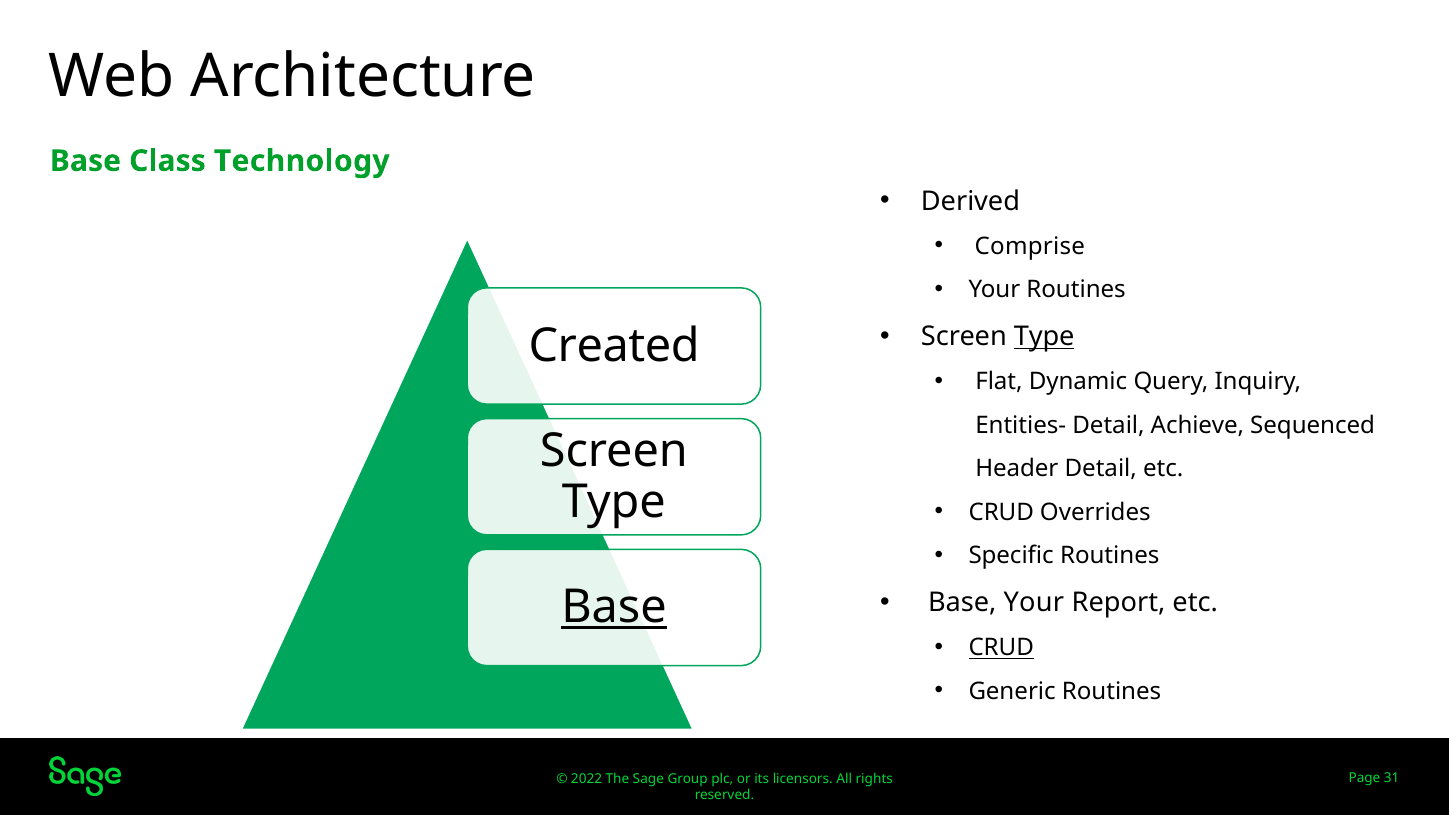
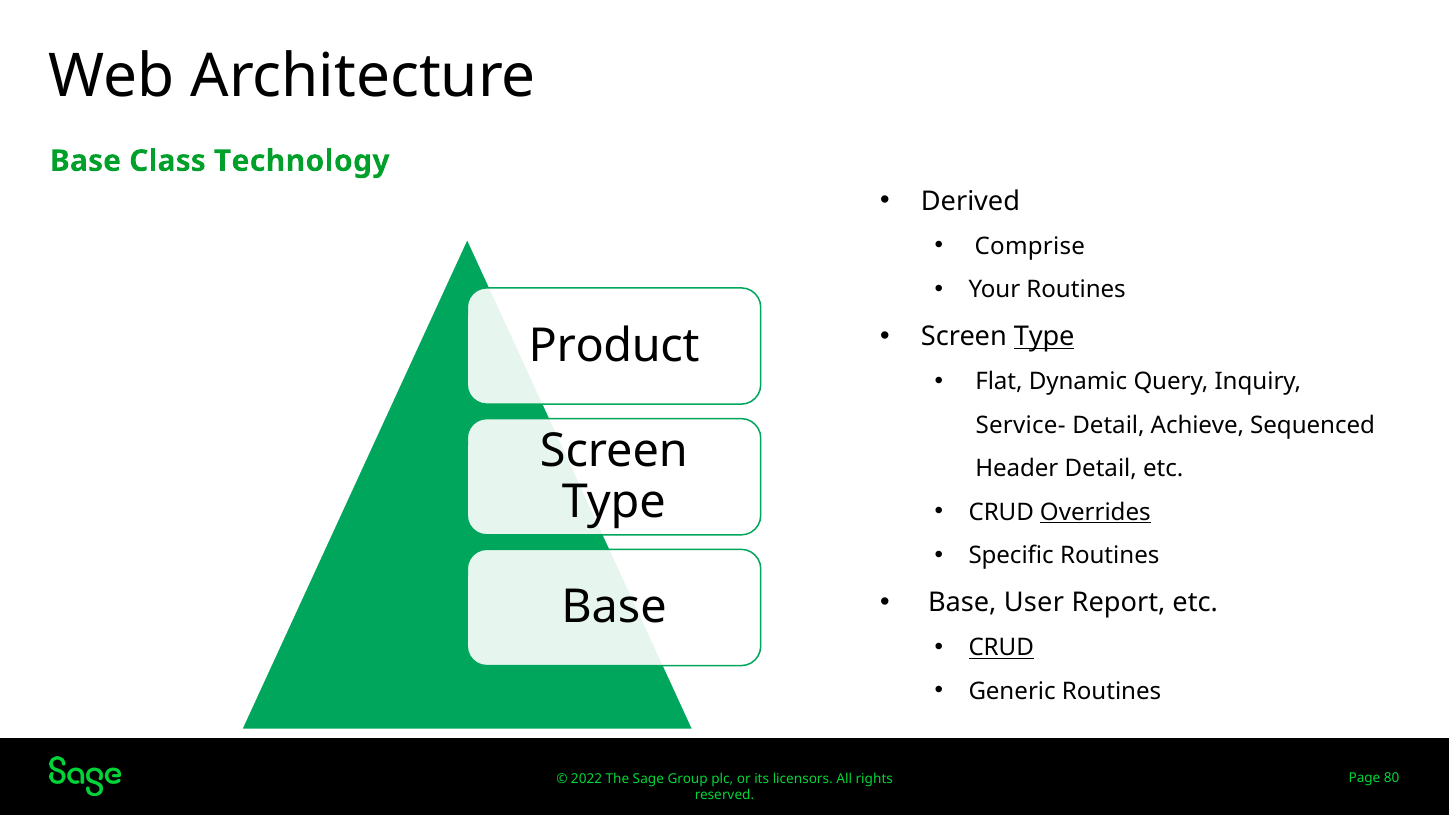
Created: Created -> Product (614, 346)
Entities-: Entities- -> Service- (1021, 425)
Overrides underline: none -> present (1095, 512)
Base Your: Your -> User (1034, 603)
Base underline: present -> none (614, 607)
31: 31 -> 80 (1392, 778)
